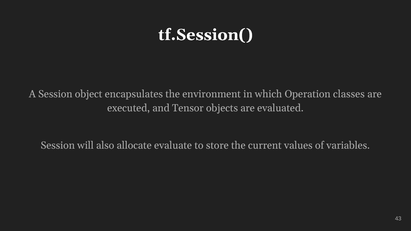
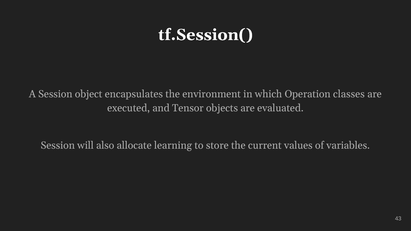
evaluate: evaluate -> learning (173, 146)
